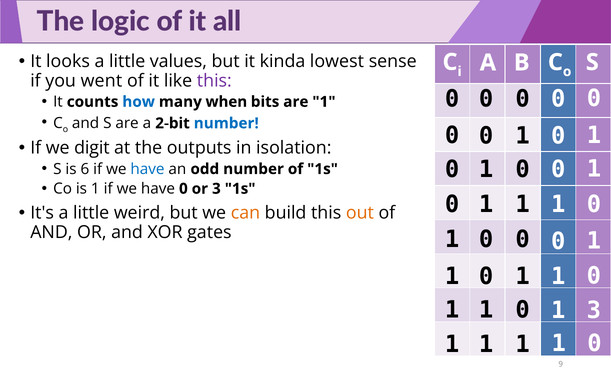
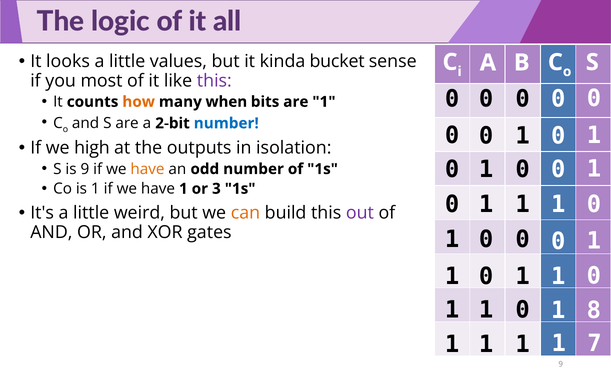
lowest: lowest -> bucket (337, 61)
went: went -> most (102, 81)
how colour: blue -> orange (139, 102)
digit: digit -> high (92, 148)
is 6: 6 -> 9 (85, 169)
have colour: blue -> orange (147, 169)
have 0: 0 -> 1 (183, 189)
out colour: orange -> purple (360, 213)
1 3: 3 -> 8 (594, 310)
0: 0 -> 7 (594, 343)
